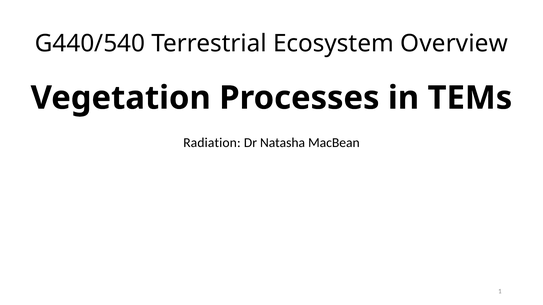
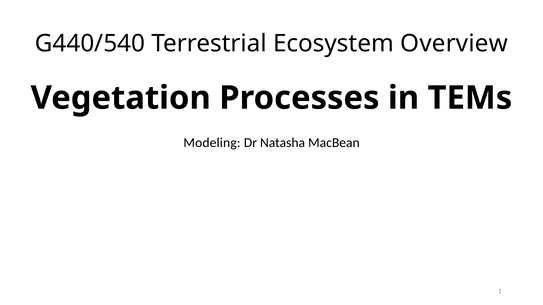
Radiation: Radiation -> Modeling (212, 143)
